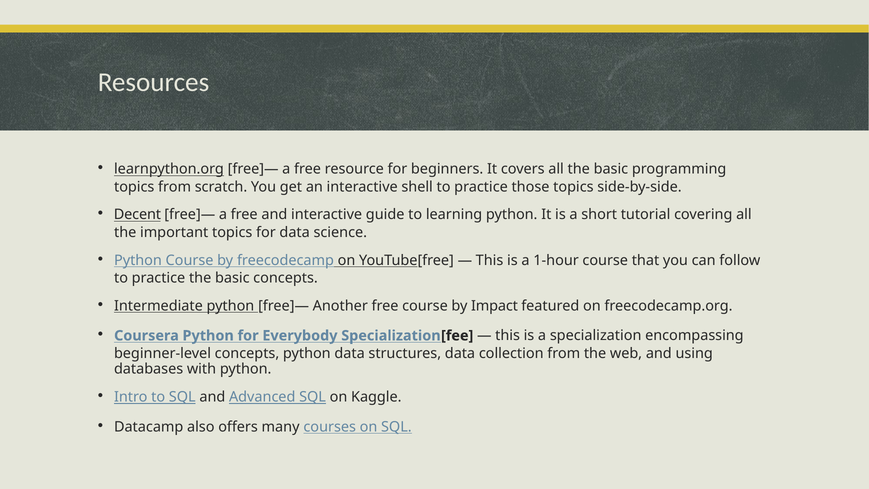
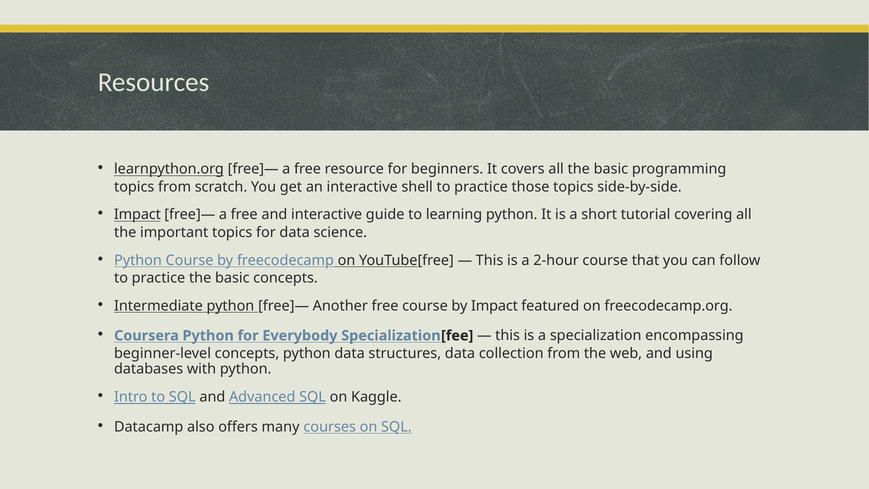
Decent: Decent -> Impact (137, 215)
1-hour: 1-hour -> 2-hour (556, 260)
